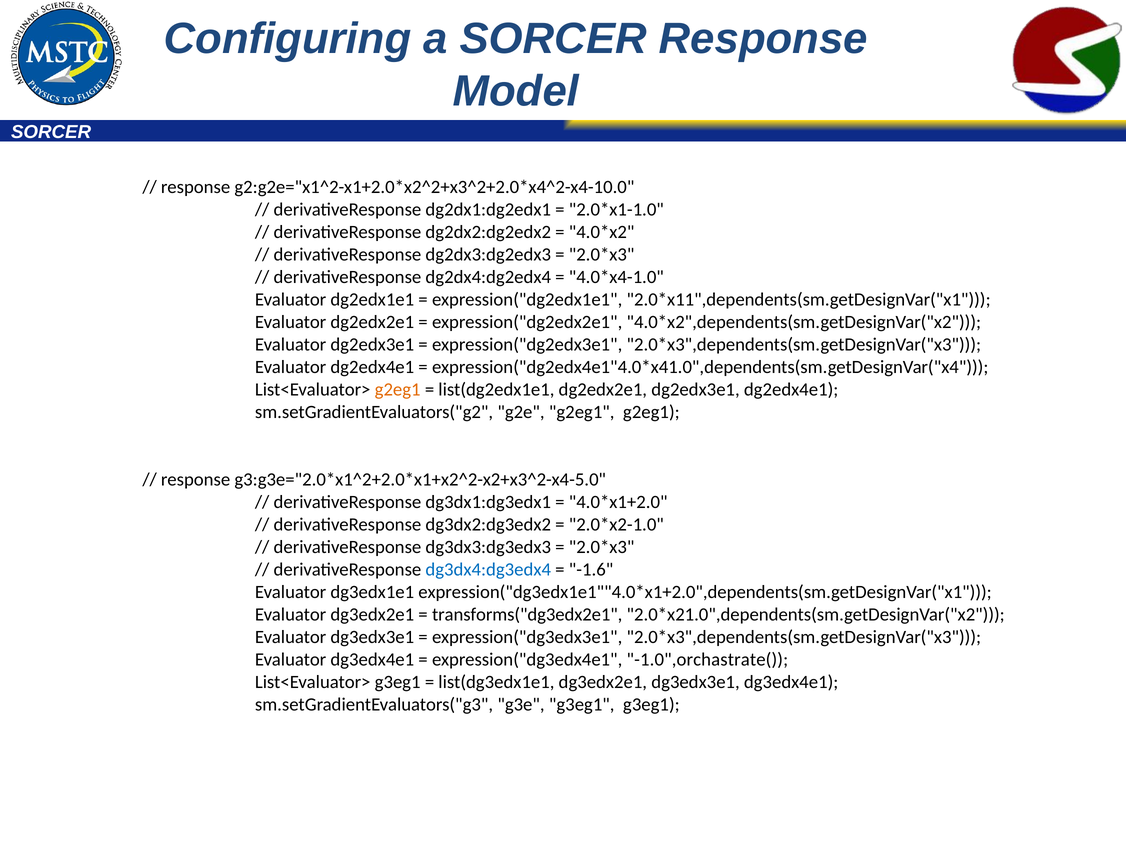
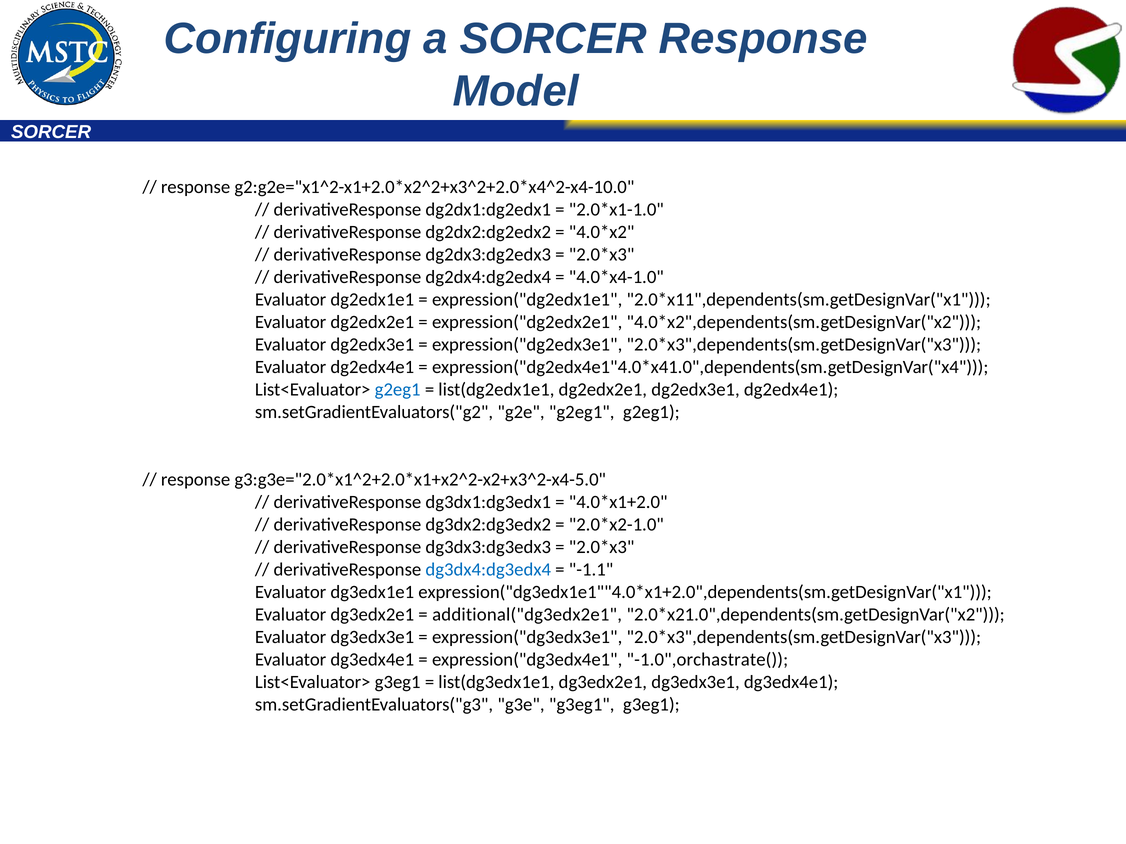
g2eg1 colour: orange -> blue (398, 390)
-1.6: -1.6 -> -1.1 (591, 570)
transforms("dg3edx2e1: transforms("dg3edx2e1 -> additional("dg3edx2e1 (527, 615)
